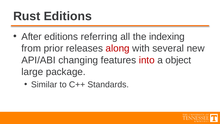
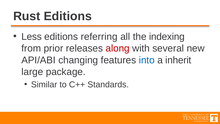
After: After -> Less (32, 37)
into colour: red -> blue (147, 60)
object: object -> inherit (178, 60)
